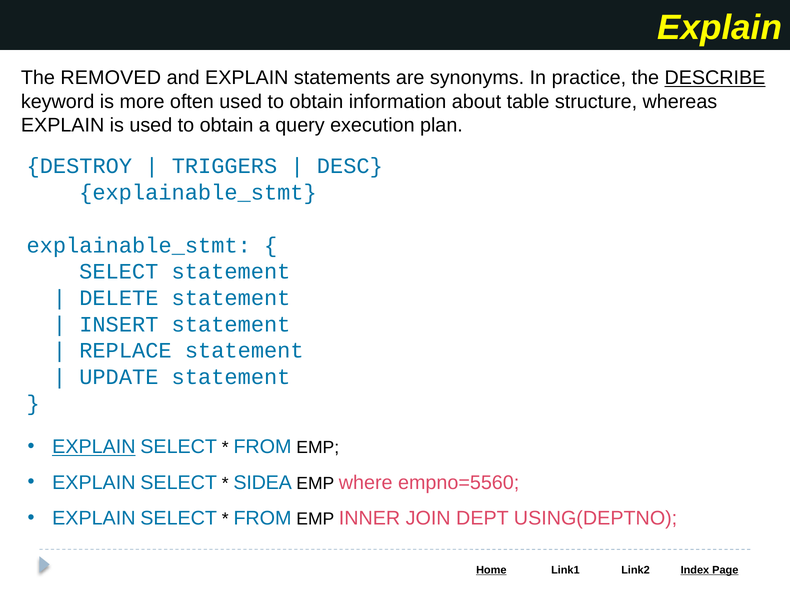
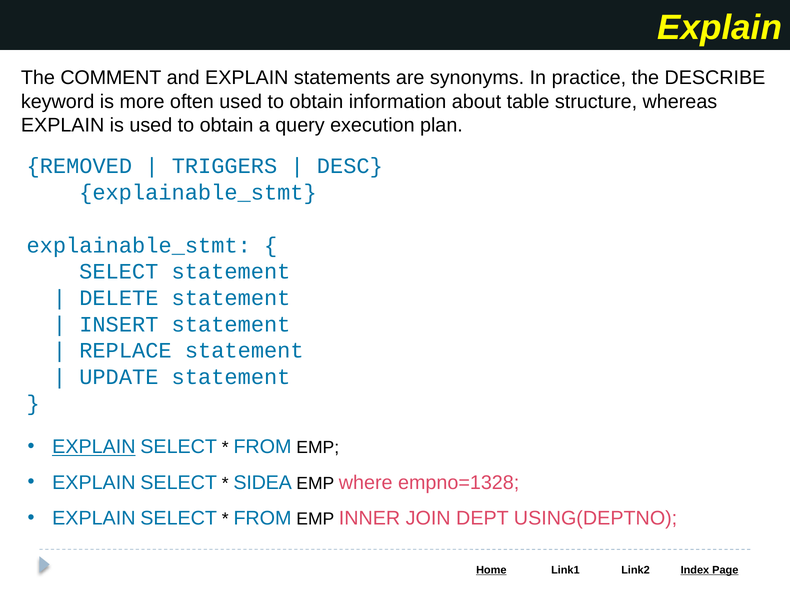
REMOVED: REMOVED -> COMMENT (111, 78)
DESCRIBE underline: present -> none (715, 78)
DESTROY: DESTROY -> REMOVED (79, 166)
empno=5560: empno=5560 -> empno=1328 (459, 482)
